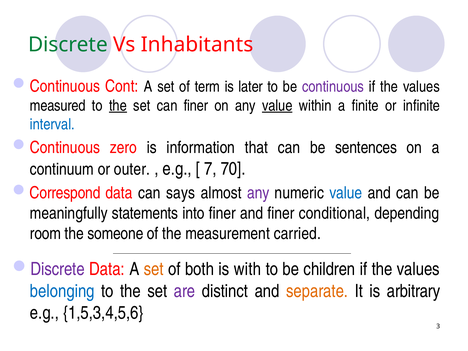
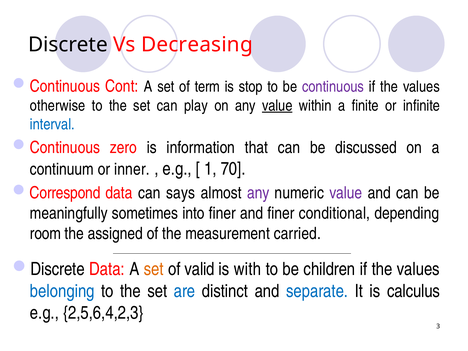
Discrete colour: green -> black (68, 45)
Inhabitants: Inhabitants -> Decreasing (197, 45)
later: later -> stop (251, 87)
measured: measured -> otherwise (58, 106)
the underline: present -> none (118, 106)
can finer: finer -> play (196, 106)
sentences: sentences -> discussed (366, 148)
outer: outer -> inner (132, 169)
7: 7 -> 1 (210, 169)
value colour: blue -> purple (346, 193)
statements: statements -> sometimes (145, 213)
someone: someone -> assigned (115, 234)
Discrete colour: purple -> black (58, 269)
both: both -> valid (200, 269)
are colour: purple -> blue (185, 291)
separate colour: orange -> blue (317, 291)
arbitrary: arbitrary -> calculus (414, 291)
1,5,3,4,5,6: 1,5,3,4,5,6 -> 2,5,6,4,2,3 (103, 313)
